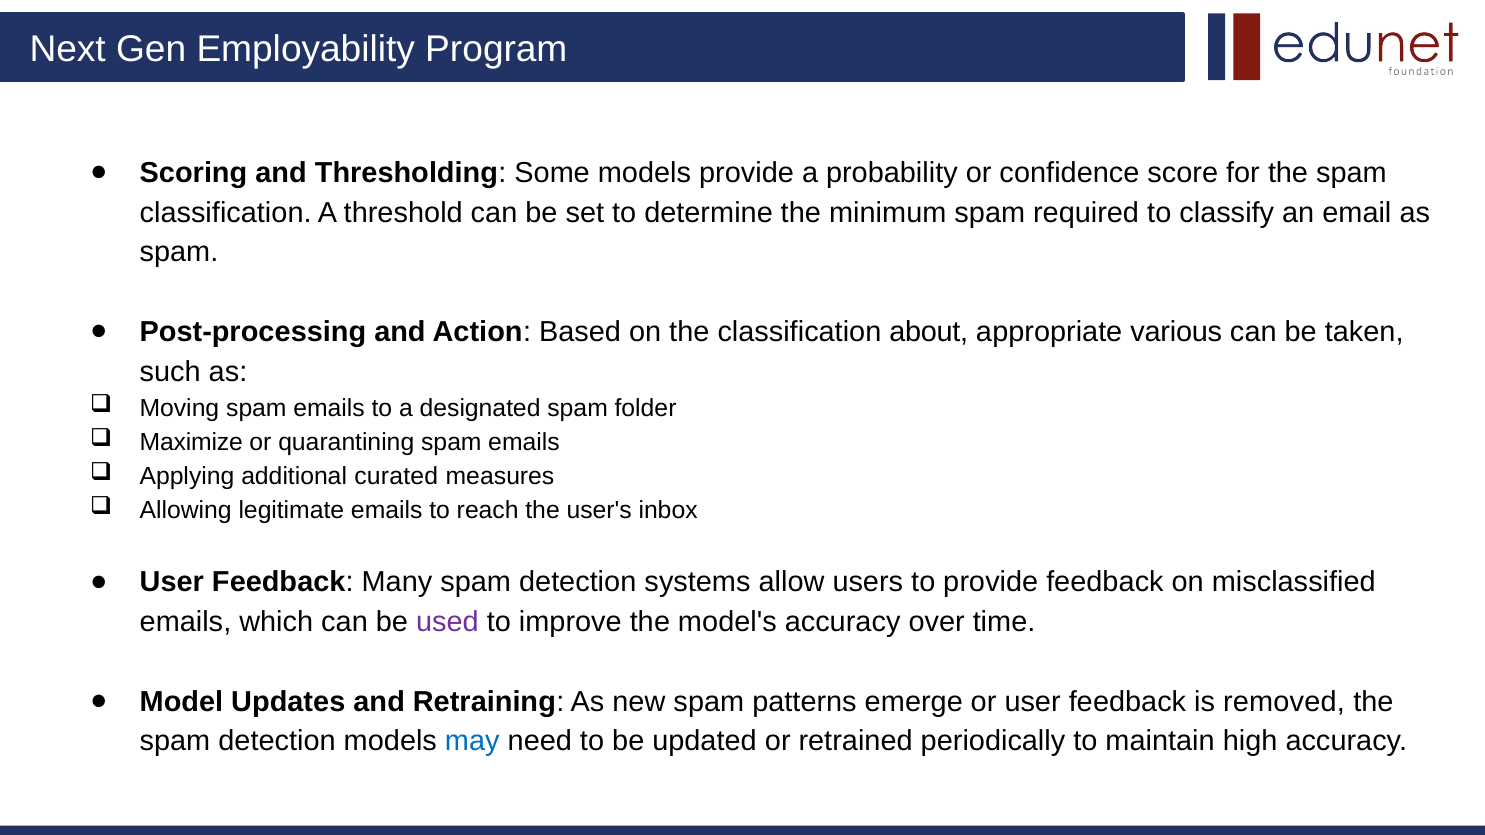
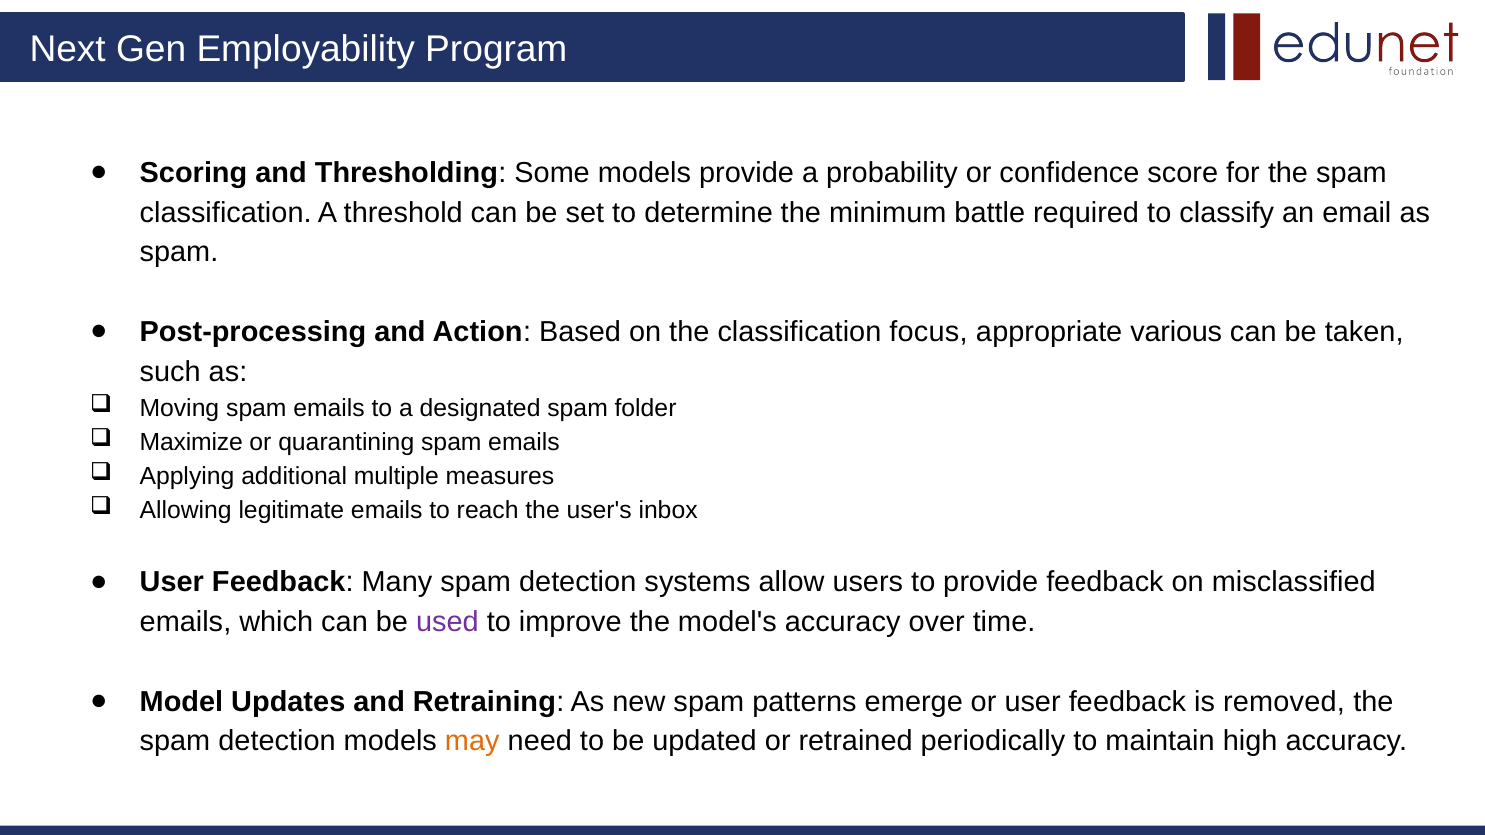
minimum spam: spam -> battle (990, 213)
about: about -> focus (928, 332)
curated: curated -> multiple (396, 477)
may colour: blue -> orange (472, 742)
